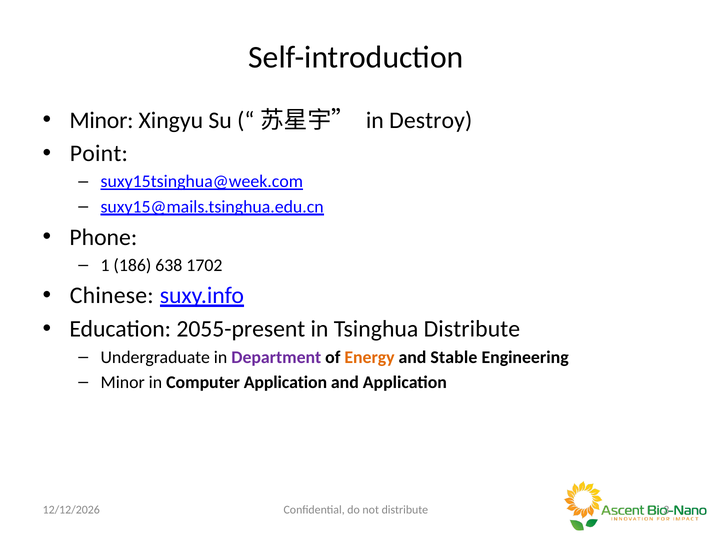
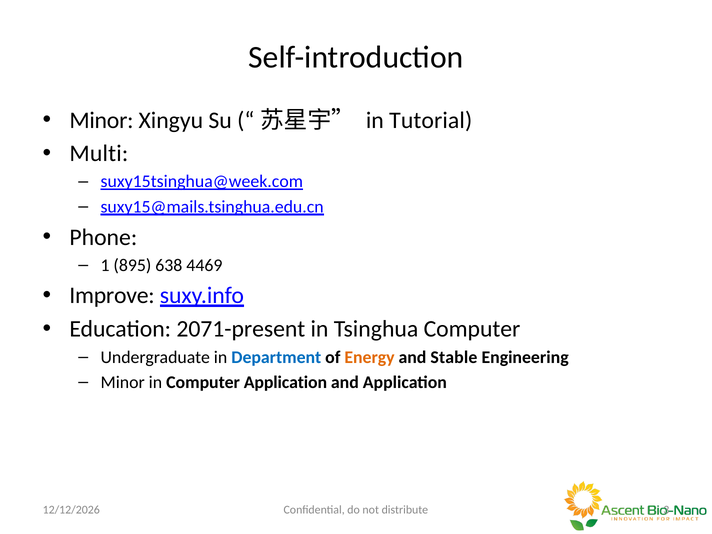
Destroy: Destroy -> Tutorial (431, 120)
Point: Point -> Multi (99, 154)
186: 186 -> 895 (132, 265)
1702: 1702 -> 4469 (204, 265)
Chinese: Chinese -> Improve (112, 295)
2055-present: 2055-present -> 2071-present (241, 329)
Tsinghua Distribute: Distribute -> Computer (472, 329)
Department colour: purple -> blue (276, 357)
